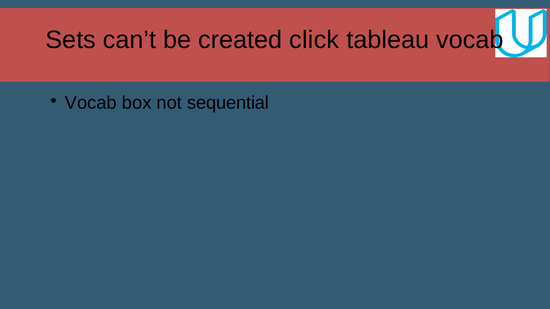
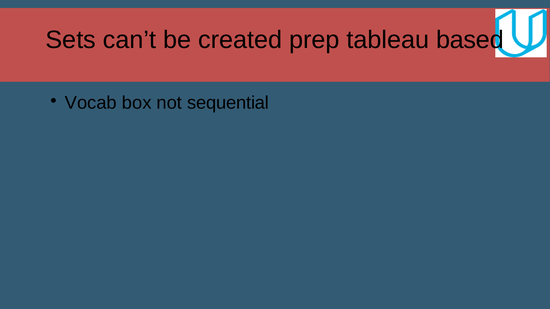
click: click -> prep (314, 40)
tableau vocab: vocab -> based (470, 40)
